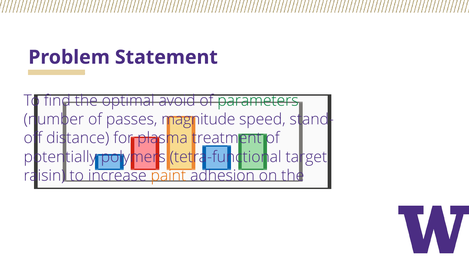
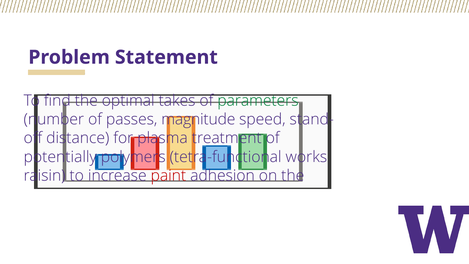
avoid: avoid -> takes (177, 100)
target: target -> works (306, 157)
paint colour: orange -> red (168, 175)
